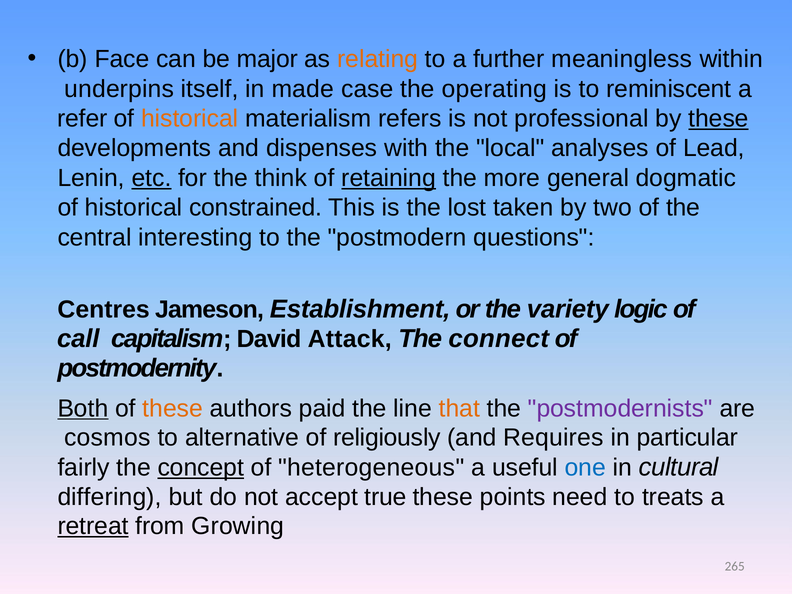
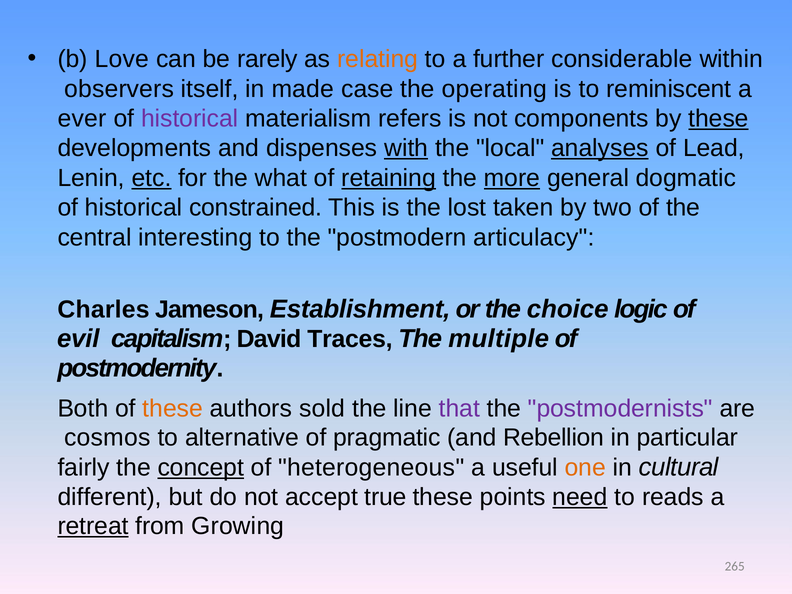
Face: Face -> Love (122, 59)
major: major -> rarely (267, 59)
meaningless: meaningless -> considerable (622, 59)
underpins: underpins -> observers (119, 89)
refer: refer -> ever (82, 119)
historical colour: orange -> purple (190, 119)
professional: professional -> components (581, 119)
with underline: none -> present (406, 148)
analyses underline: none -> present (600, 148)
think: think -> what (281, 178)
more underline: none -> present (512, 178)
questions: questions -> articulacy (534, 237)
Centres: Centres -> Charles (104, 309)
variety: variety -> choice (568, 309)
call: call -> evil (78, 339)
Attack: Attack -> Traces (350, 339)
connect: connect -> multiple (499, 339)
Both underline: present -> none (83, 408)
paid: paid -> sold (322, 408)
that colour: orange -> purple (459, 408)
religiously: religiously -> pragmatic (387, 437)
Requires: Requires -> Rebellion (554, 437)
one colour: blue -> orange (585, 468)
differing: differing -> different (110, 497)
need underline: none -> present (580, 497)
treats: treats -> reads (673, 497)
